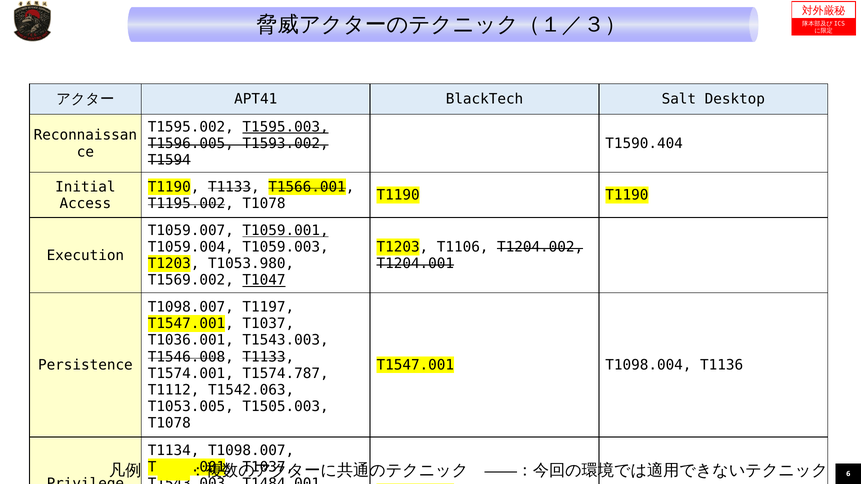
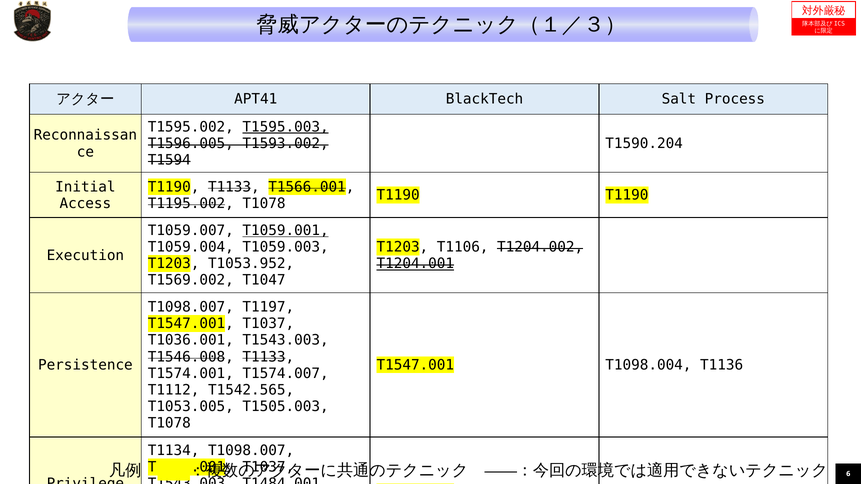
Desktop: Desktop -> Process (735, 99)
T1590.404: T1590.404 -> T1590.204 (644, 144)
T1053.980: T1053.980 -> T1053.952 (251, 264)
T1204.001 underline: none -> present (415, 264)
T1047 underline: present -> none (264, 280)
T1574.787: T1574.787 -> T1574.007 (286, 374)
T1542.063: T1542.063 -> T1542.565 (251, 390)
